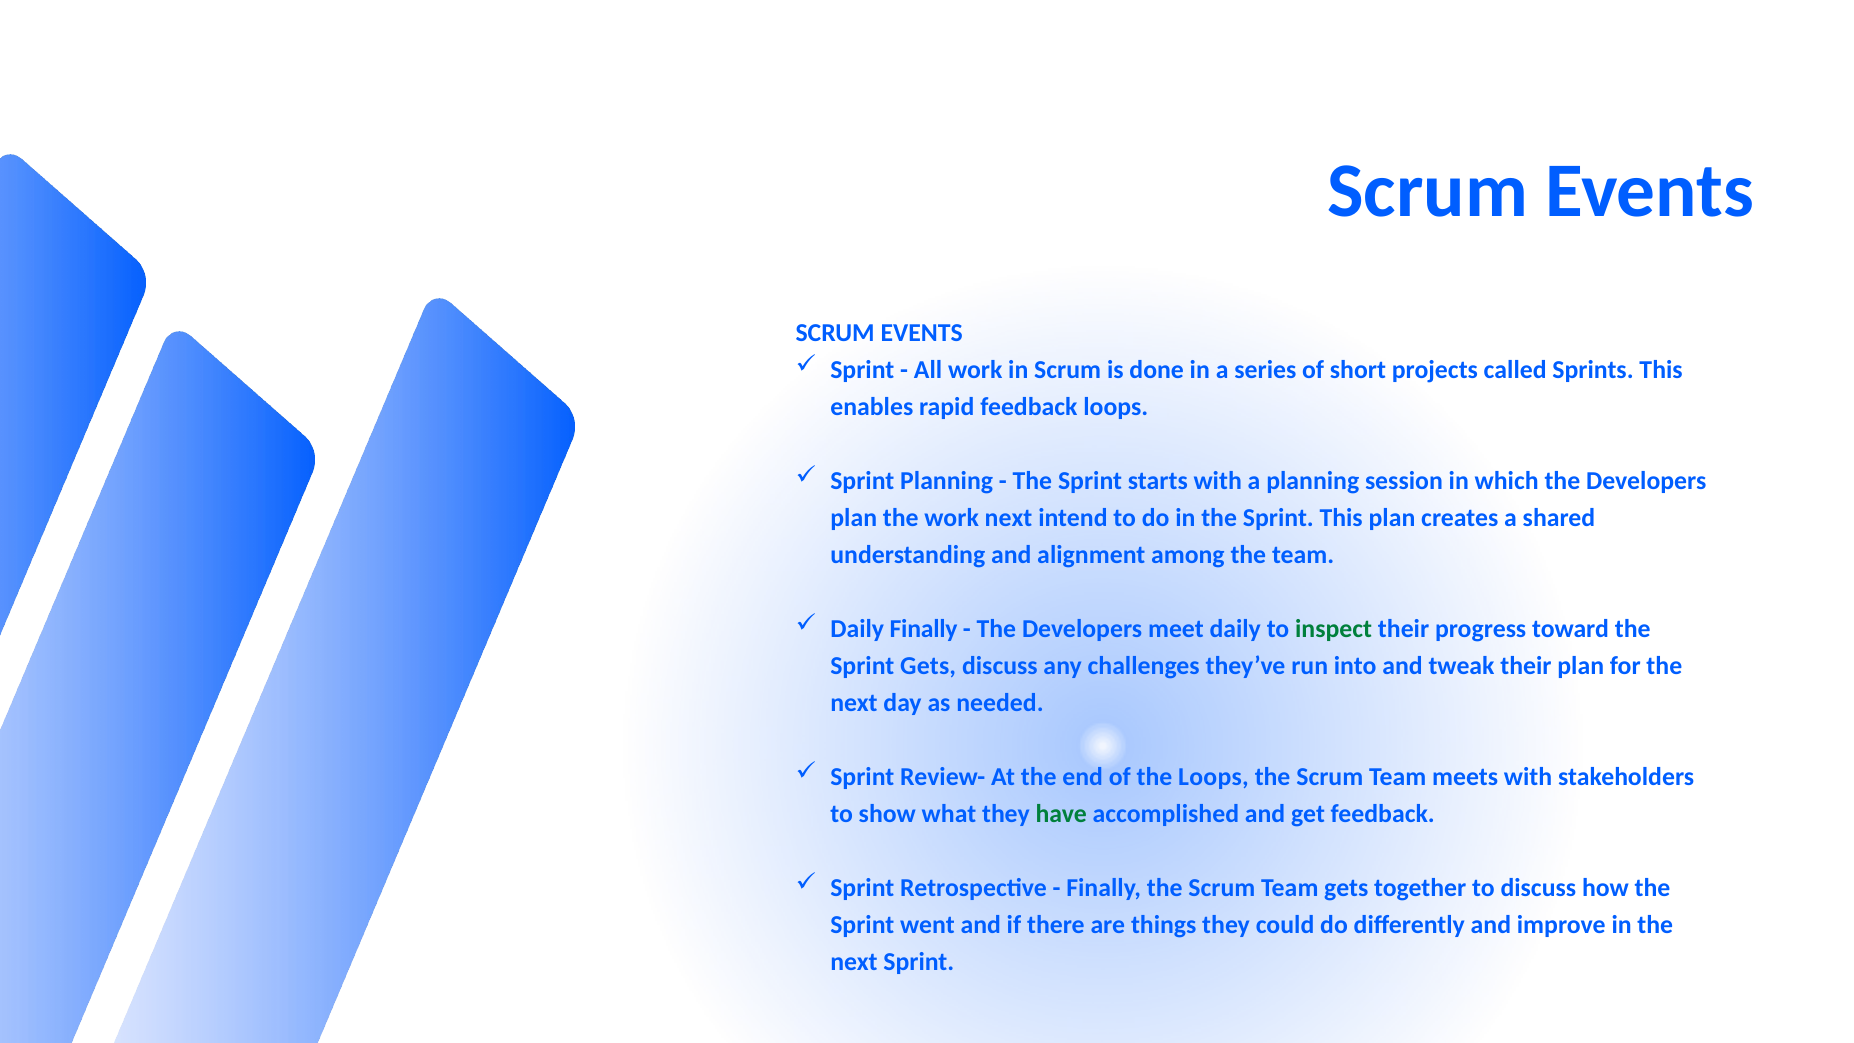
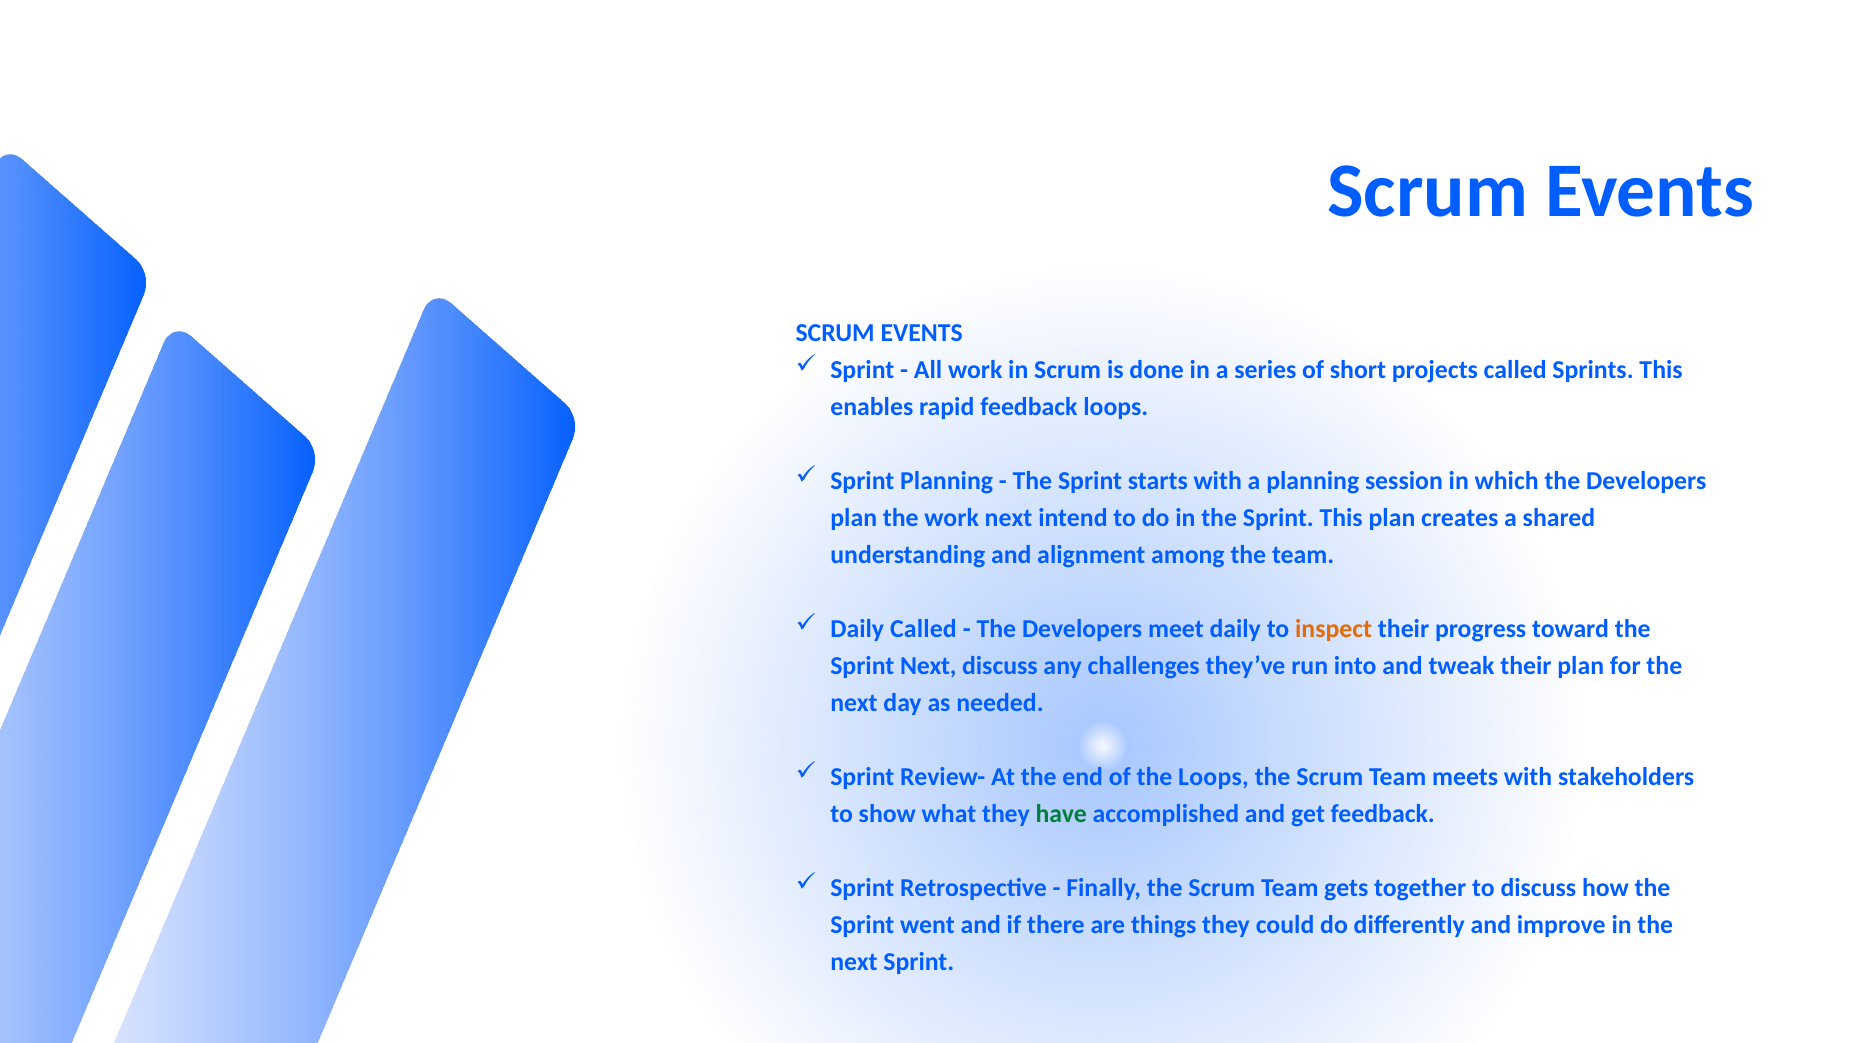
Daily Finally: Finally -> Called (923, 629)
inspect colour: green -> orange (1334, 629)
Sprint Gets: Gets -> Next (928, 666)
